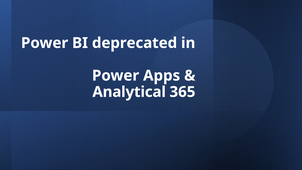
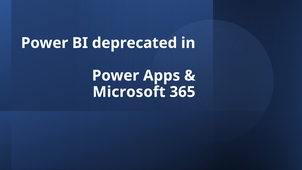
Analytical: Analytical -> Microsoft (129, 92)
